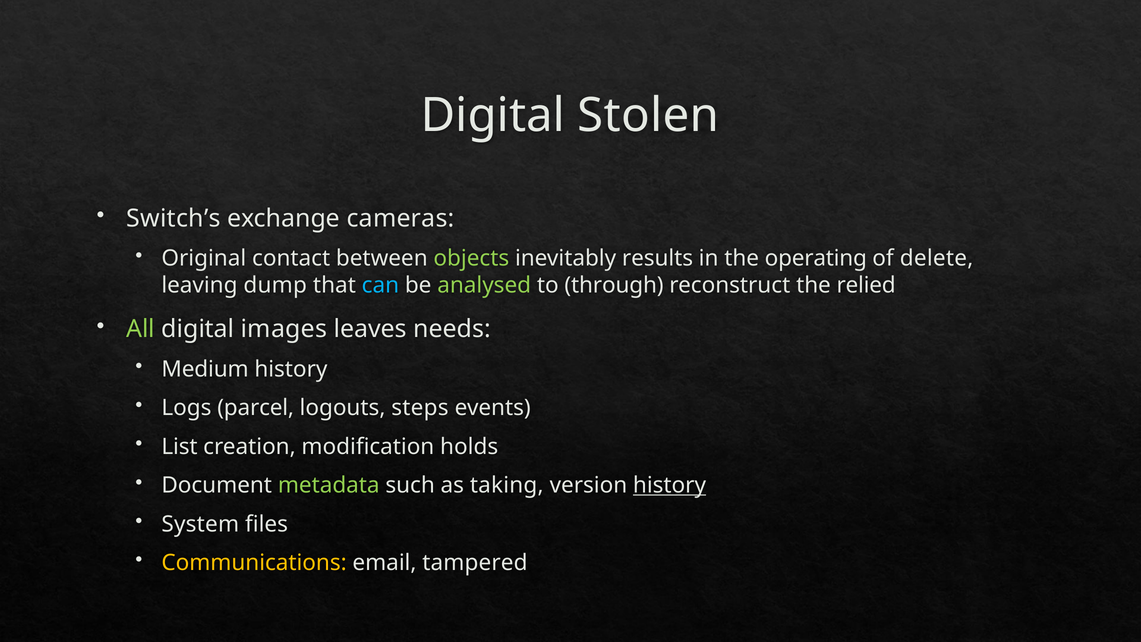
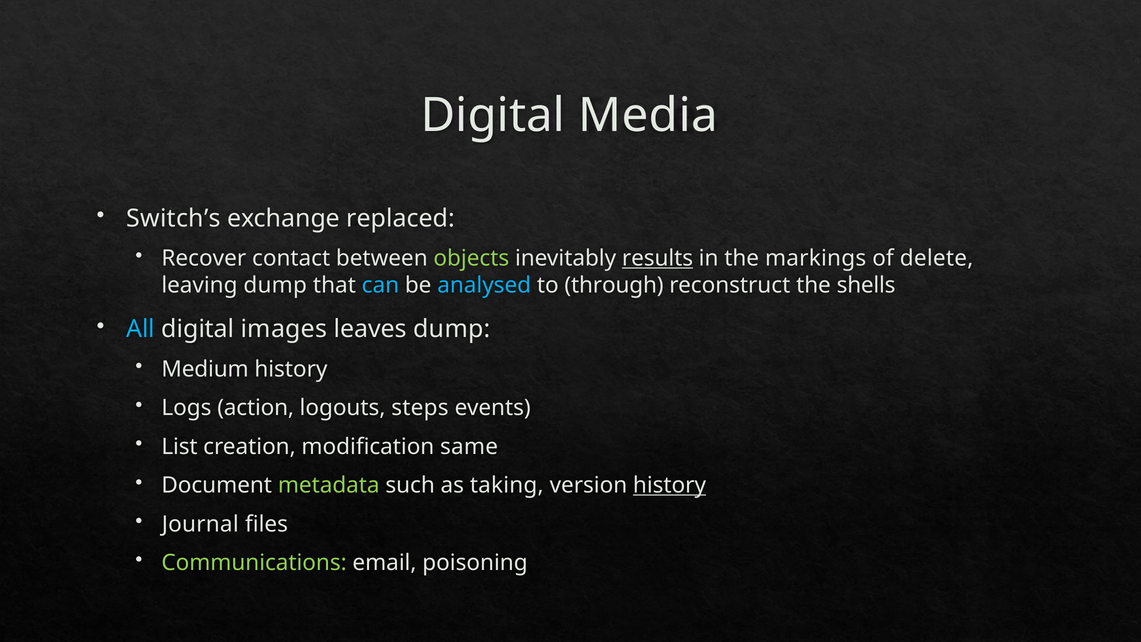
Stolen: Stolen -> Media (648, 116)
cameras: cameras -> replaced (401, 218)
Original: Original -> Recover (204, 258)
results underline: none -> present (658, 258)
operating: operating -> markings (816, 258)
analysed colour: light green -> light blue (484, 285)
relied: relied -> shells (866, 285)
All colour: light green -> light blue (141, 329)
leaves needs: needs -> dump (452, 329)
parcel: parcel -> action (256, 408)
holds: holds -> same (469, 446)
System: System -> Journal (200, 524)
Communications colour: yellow -> light green (254, 563)
tampered: tampered -> poisoning (475, 563)
